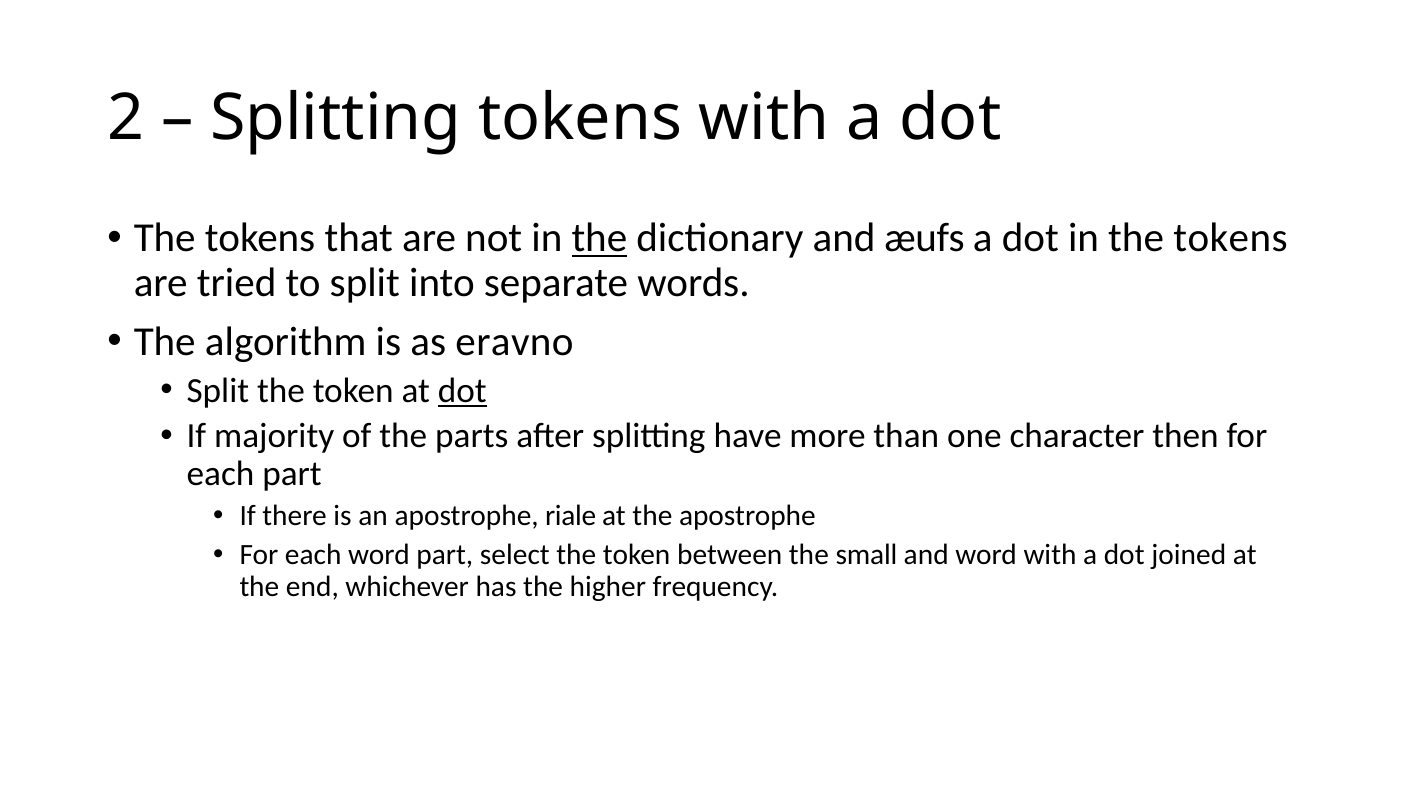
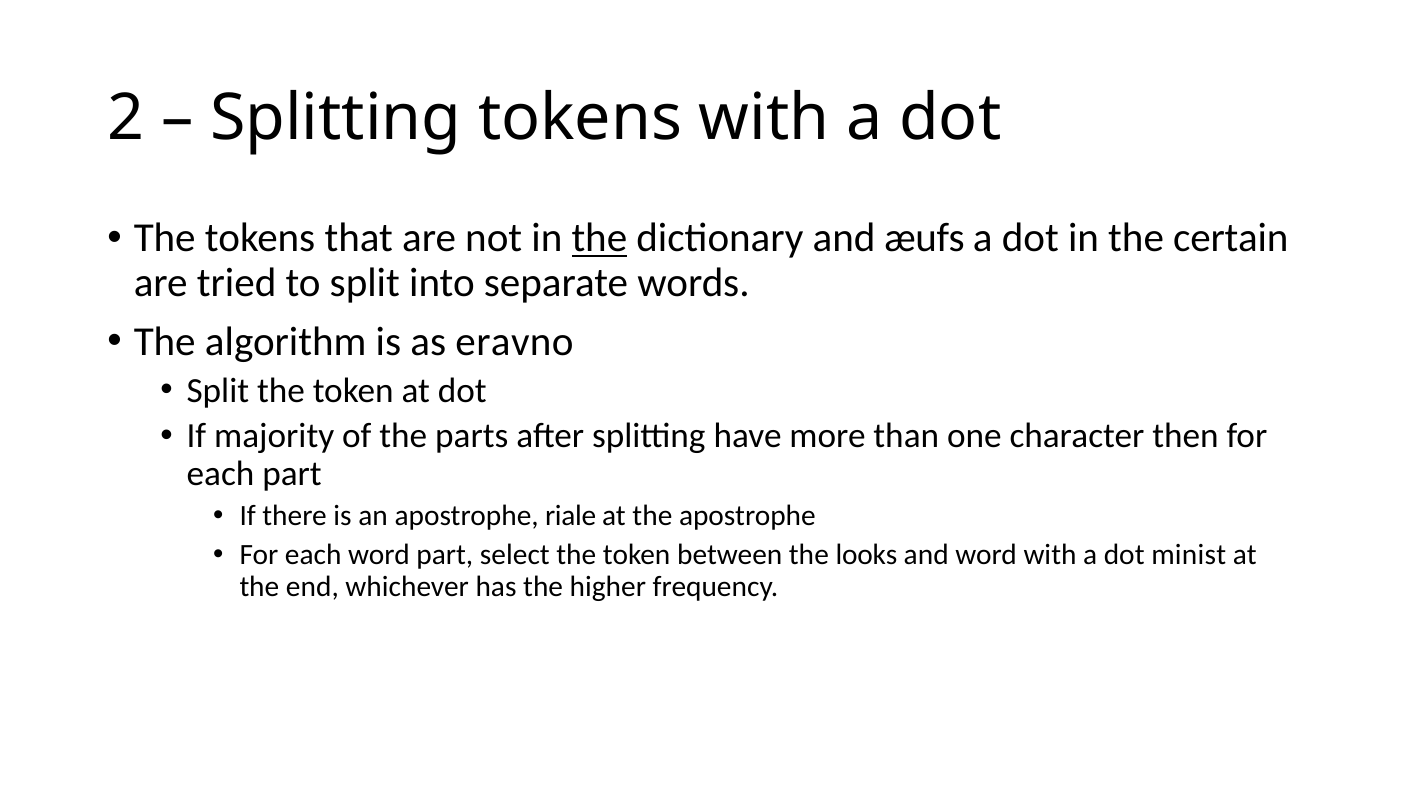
in the tokens: tokens -> certain (1231, 238)
dot underline: present -> none (462, 390)
small: small -> looks (866, 555)
joined: joined -> minist (1189, 555)
